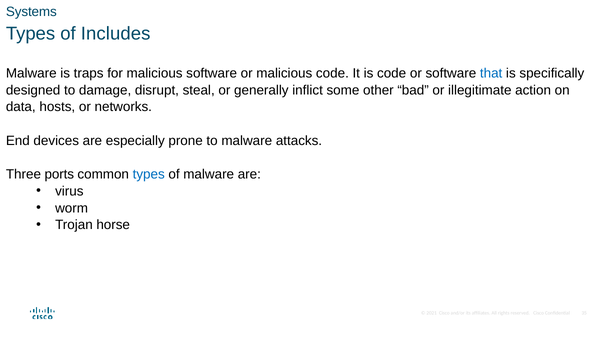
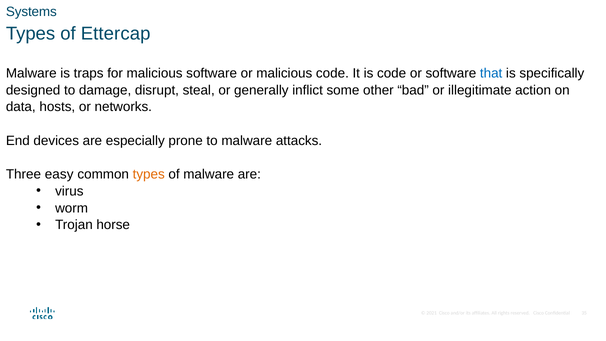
Includes: Includes -> Ettercap (116, 34)
ports: ports -> easy (59, 174)
types colour: blue -> orange (149, 174)
